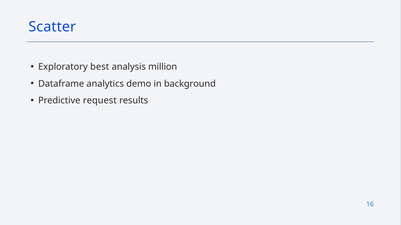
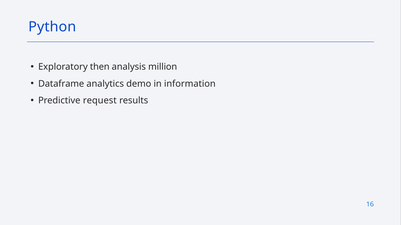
Scatter: Scatter -> Python (52, 27)
best: best -> then (100, 67)
background: background -> information (190, 84)
